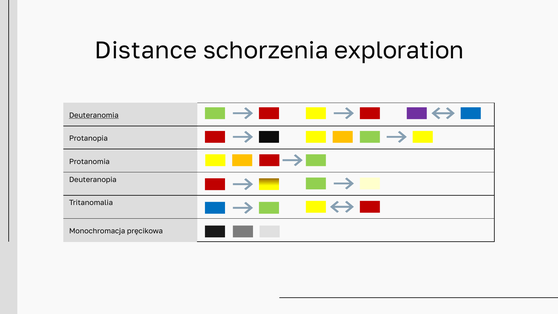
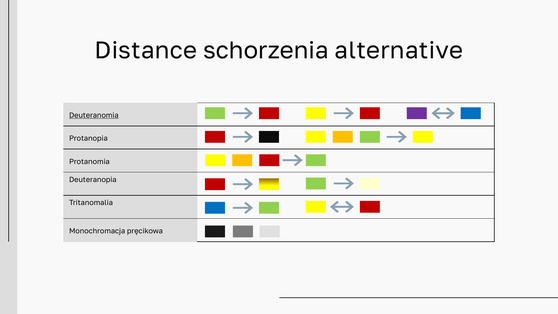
exploration: exploration -> alternative (399, 50)
